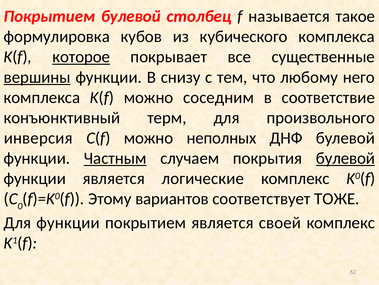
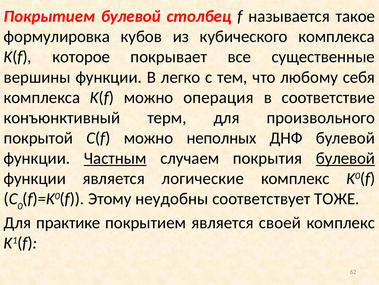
которое underline: present -> none (81, 57)
вершины underline: present -> none (37, 77)
снизу: снизу -> легко (181, 77)
него: него -> себя (359, 77)
соседним: соседним -> операция (219, 97)
инверсия: инверсия -> покрытой (38, 138)
вариантов: вариантов -> неудобны (172, 198)
Для функции: функции -> практике (68, 222)
